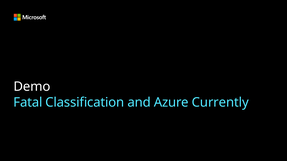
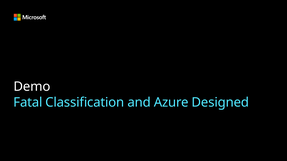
Currently: Currently -> Designed (220, 103)
